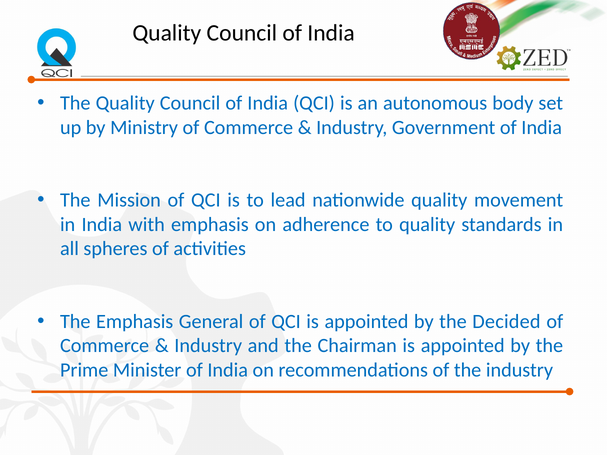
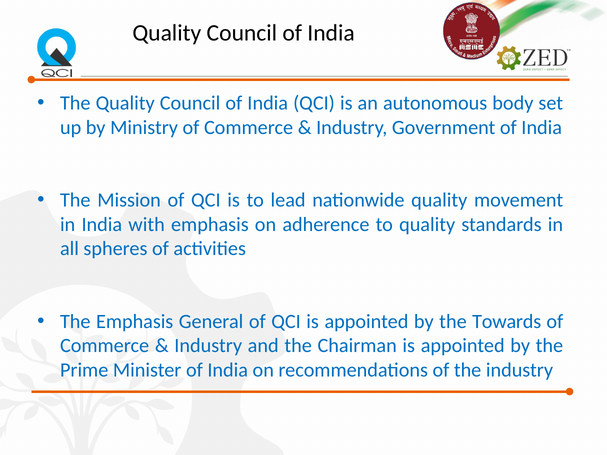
Decided: Decided -> Towards (507, 322)
